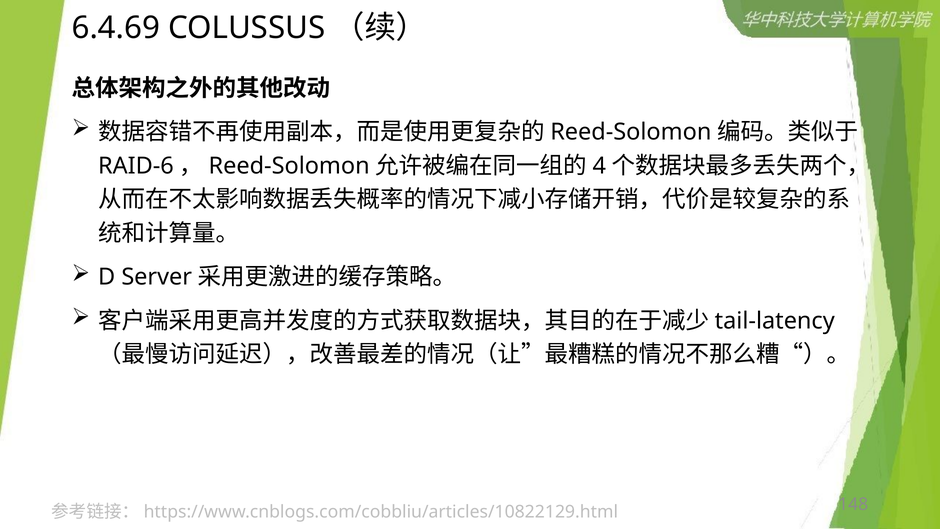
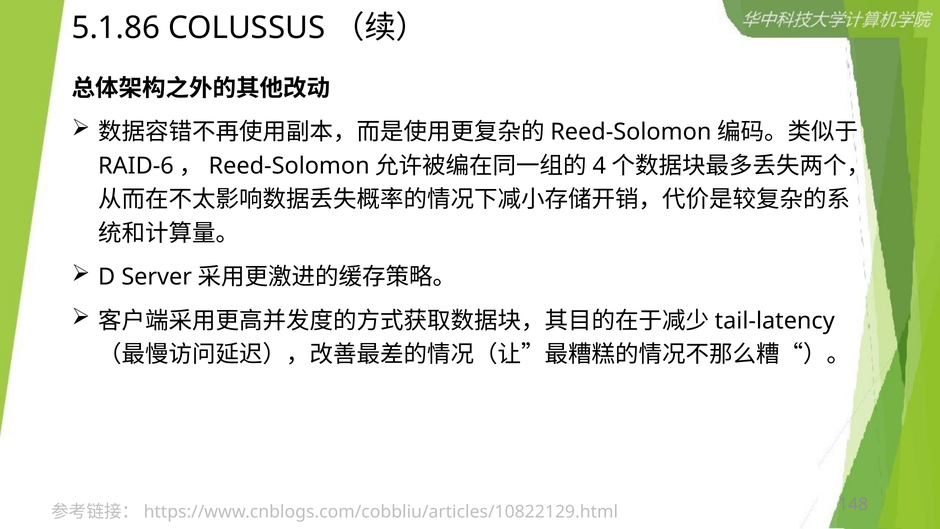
6.4.69: 6.4.69 -> 5.1.86 (116, 28)
